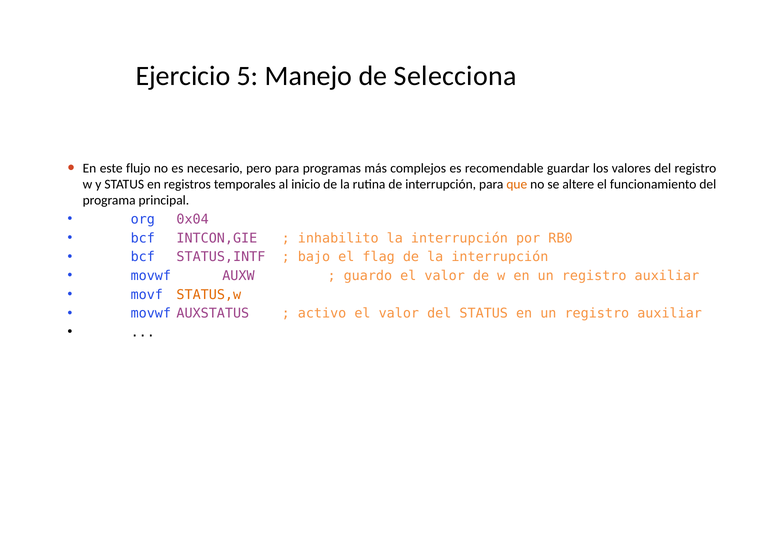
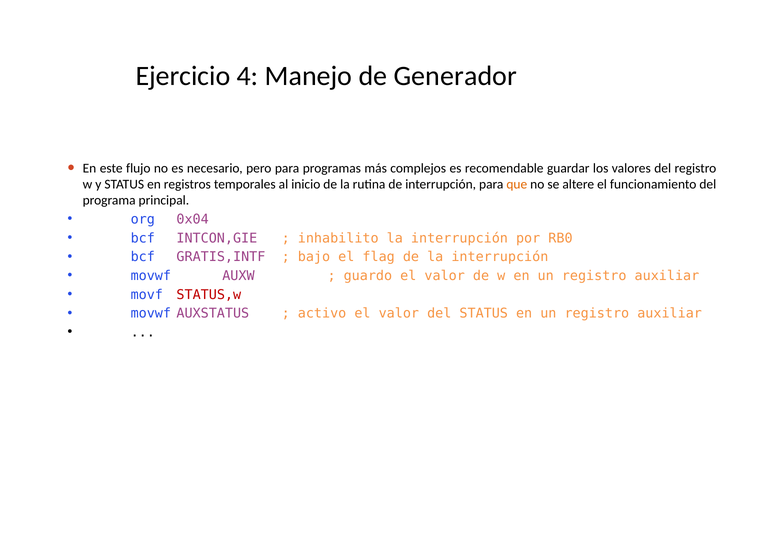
5: 5 -> 4 (248, 76)
Selecciona: Selecciona -> Generador (455, 76)
STATUS,INTF: STATUS,INTF -> GRATIS,INTF (221, 257)
STATUS,w colour: orange -> red (209, 295)
